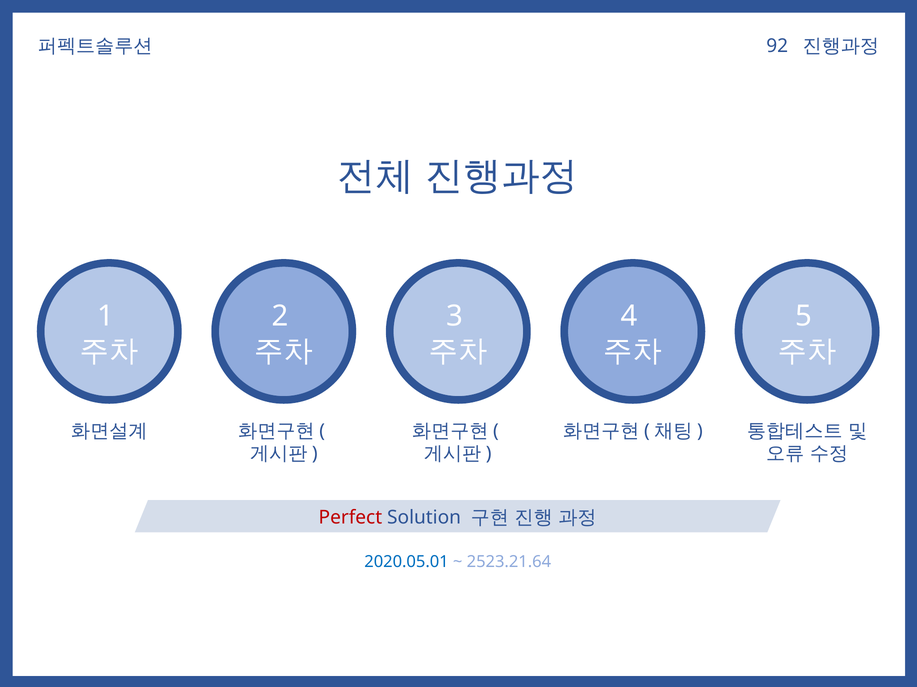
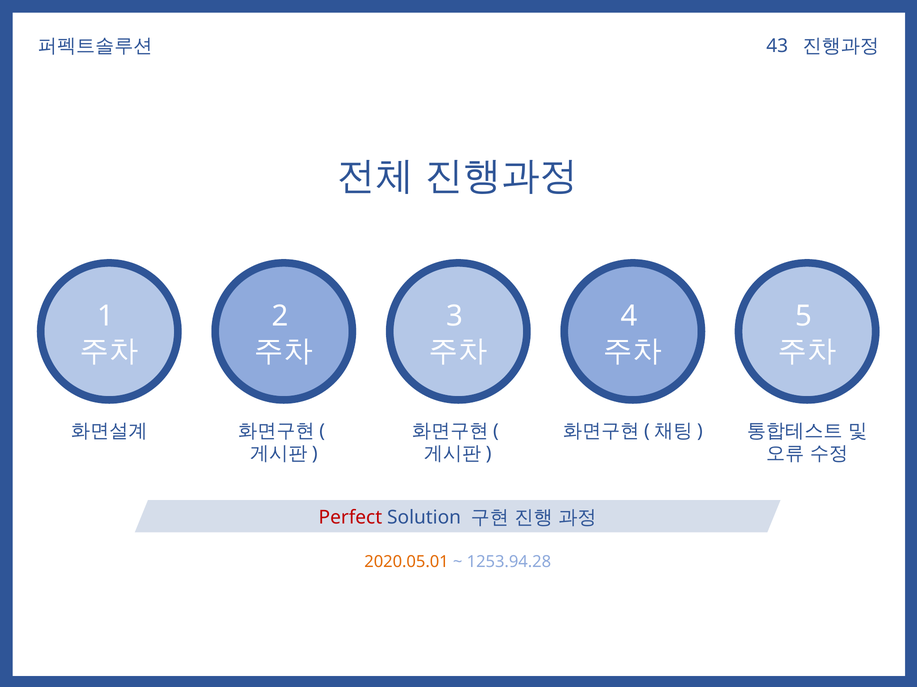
92: 92 -> 43 (777, 46)
2020.05.01 colour: blue -> orange (407, 562)
2523.21.64: 2523.21.64 -> 1253.94.28 (509, 562)
